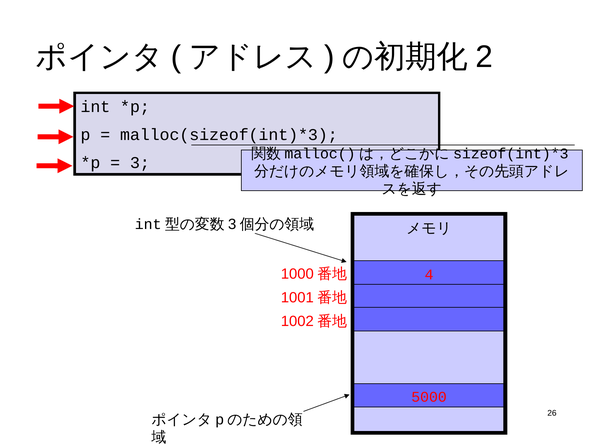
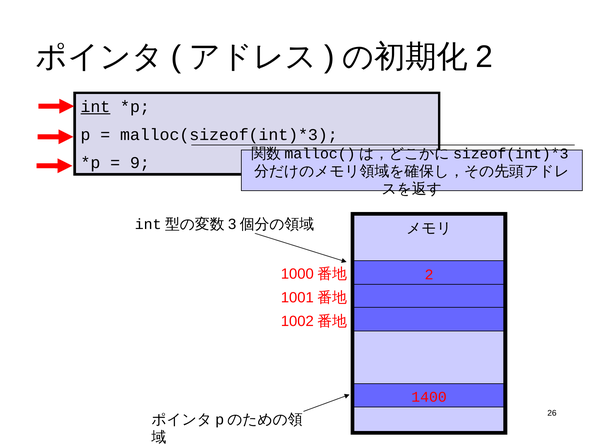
int underline: none -> present (95, 107)
3: 3 -> 9 (140, 163)
4: 4 -> 2 (429, 274)
5000: 5000 -> 1400 (429, 397)
